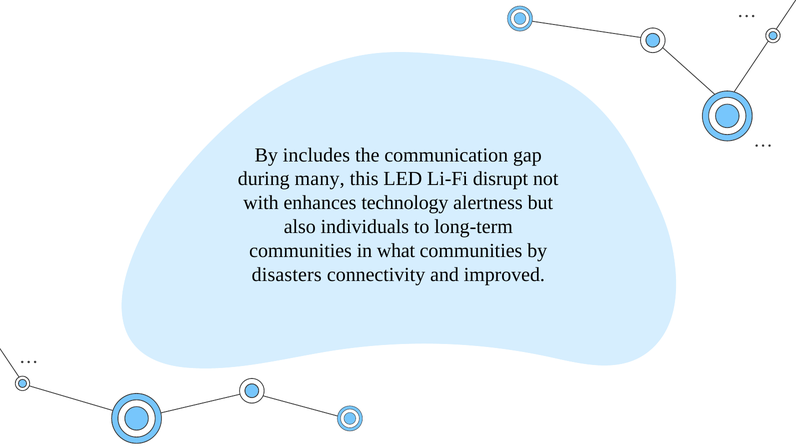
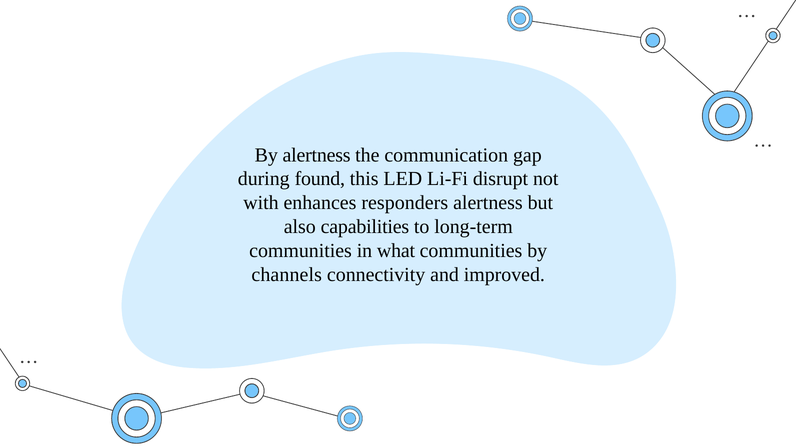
By includes: includes -> alertness (317, 155)
many: many -> found (320, 179)
technology: technology -> responders (405, 203)
individuals: individuals -> capabilities (365, 227)
disasters: disasters -> channels (287, 274)
